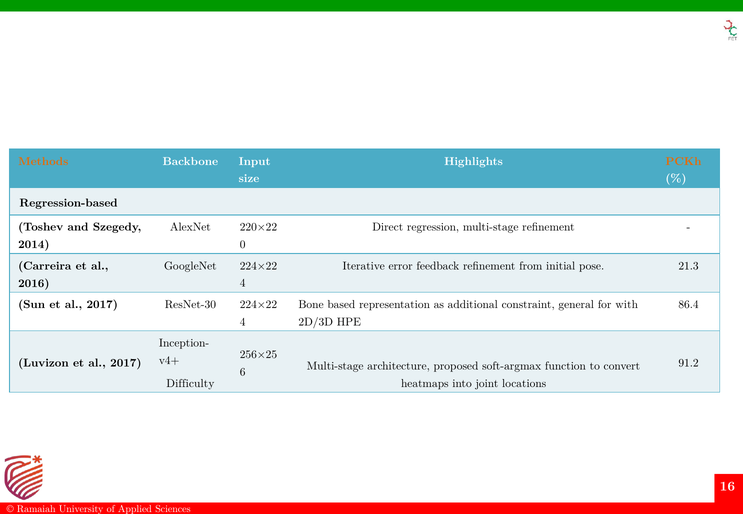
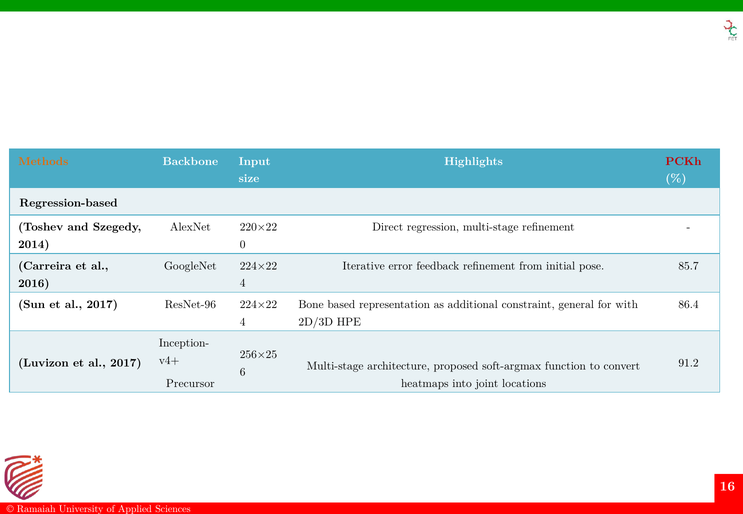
PCKh colour: orange -> red (683, 161)
21.3: 21.3 -> 85.7 (689, 266)
ResNet-30: ResNet-30 -> ResNet-96 (190, 305)
Difficulty: Difficulty -> Precursor (190, 384)
